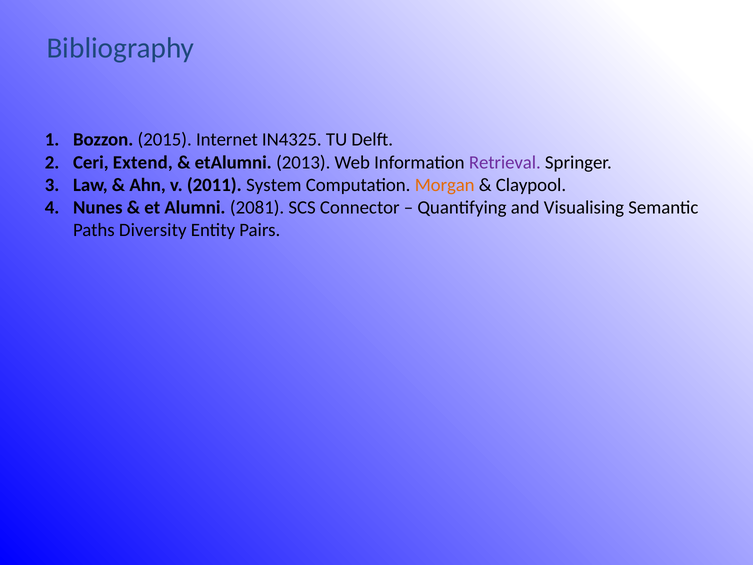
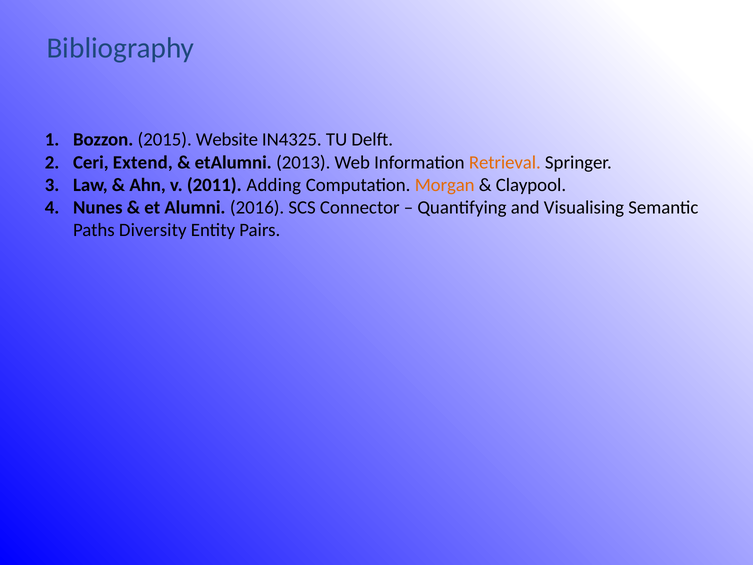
Internet: Internet -> Website (227, 140)
Retrieval colour: purple -> orange (505, 162)
System: System -> Adding (274, 185)
2081: 2081 -> 2016 (257, 207)
